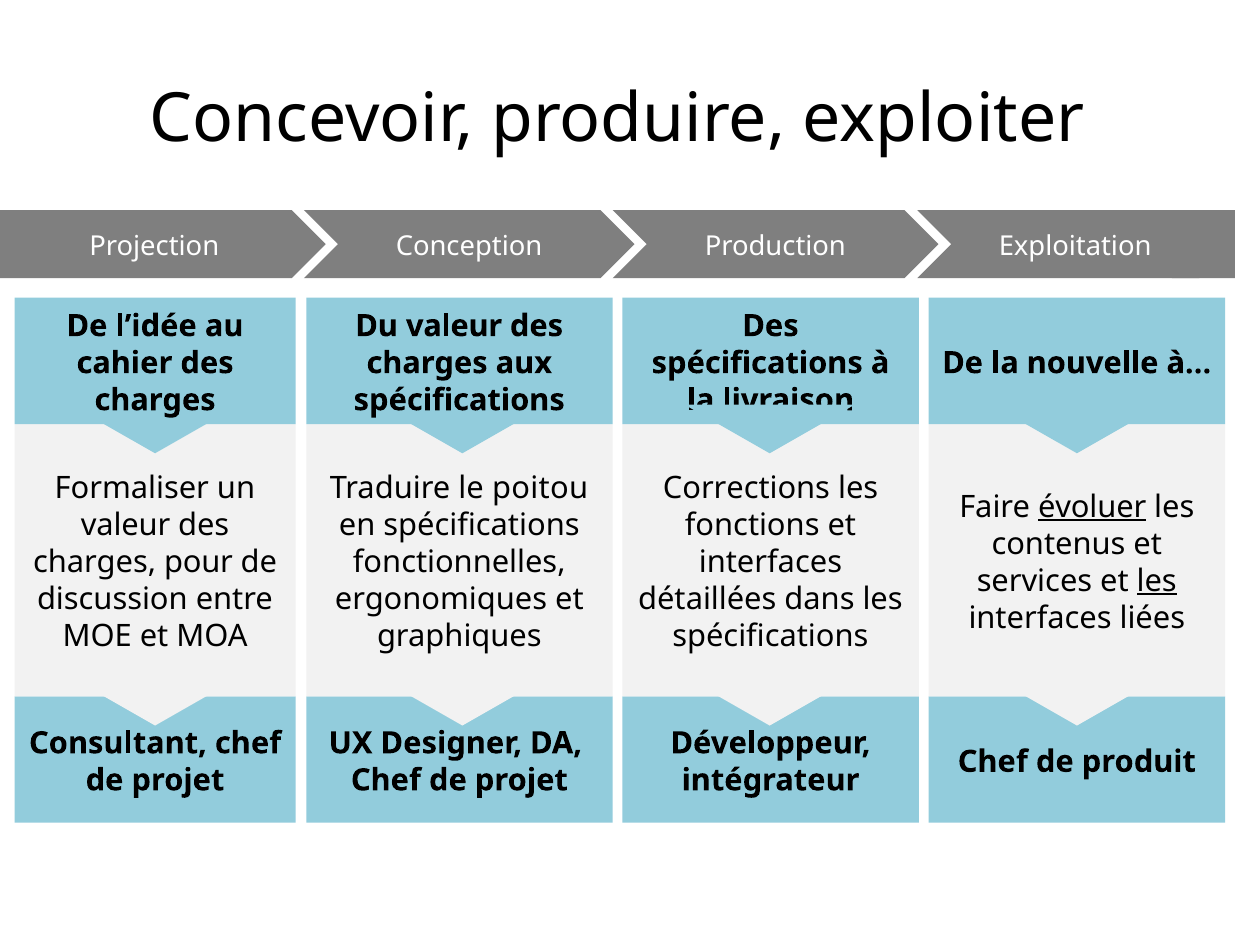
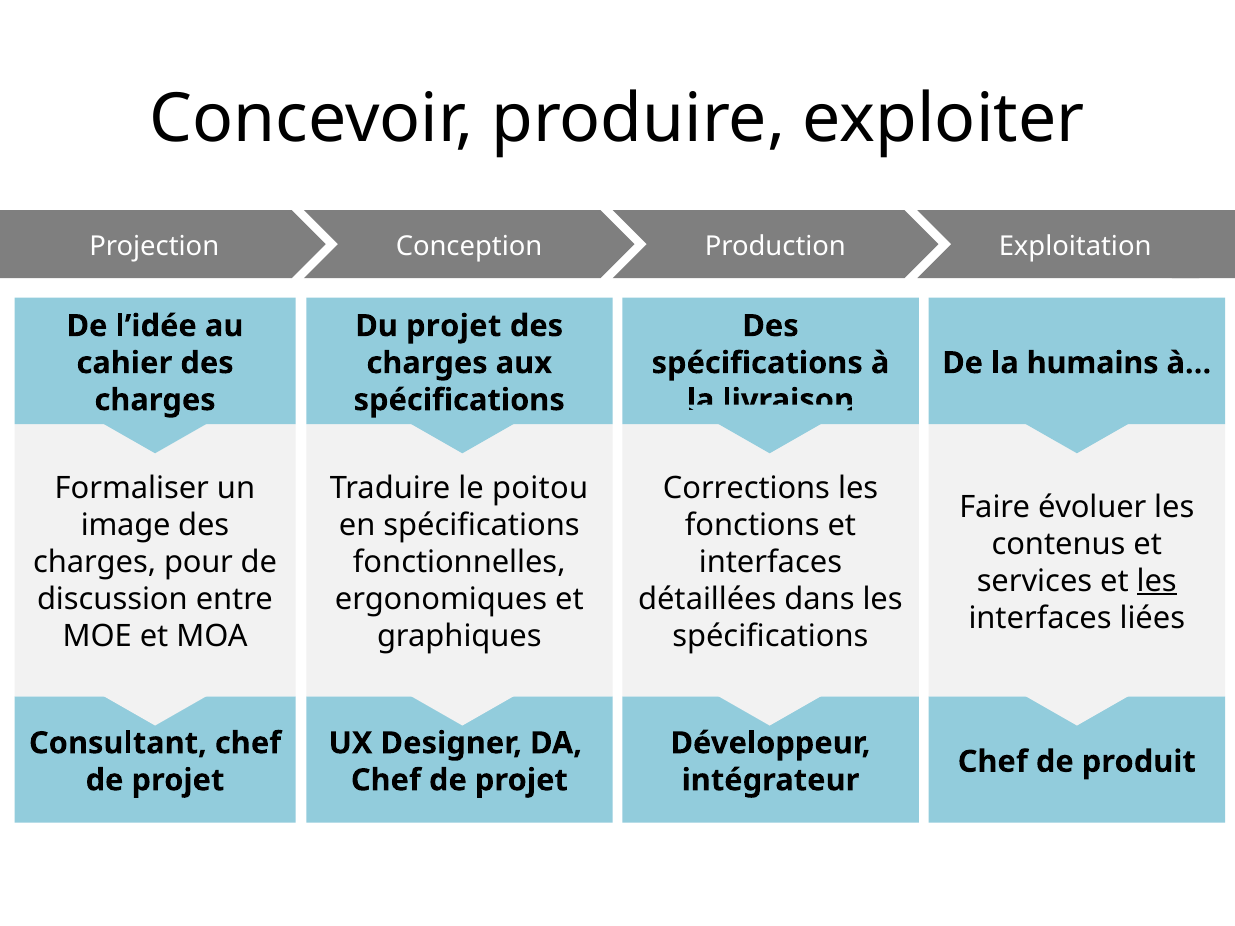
Du valeur: valeur -> projet (454, 326)
nouvelle: nouvelle -> humains (1093, 363)
évoluer underline: present -> none (1092, 507)
valeur: valeur -> image (126, 525)
